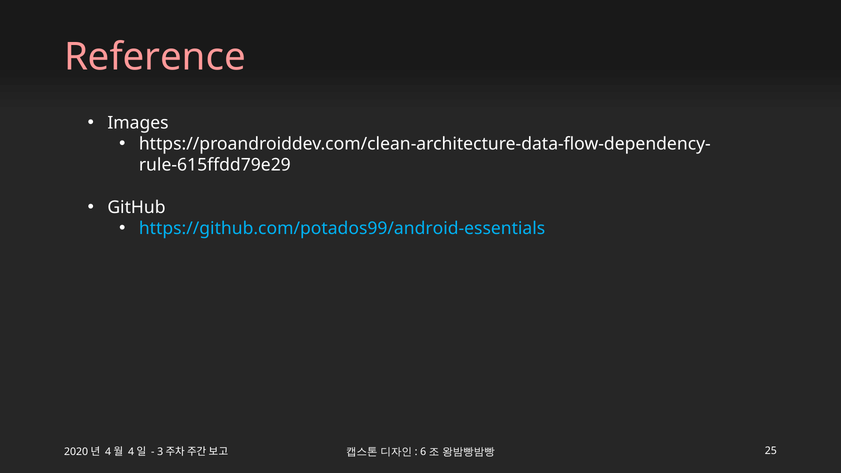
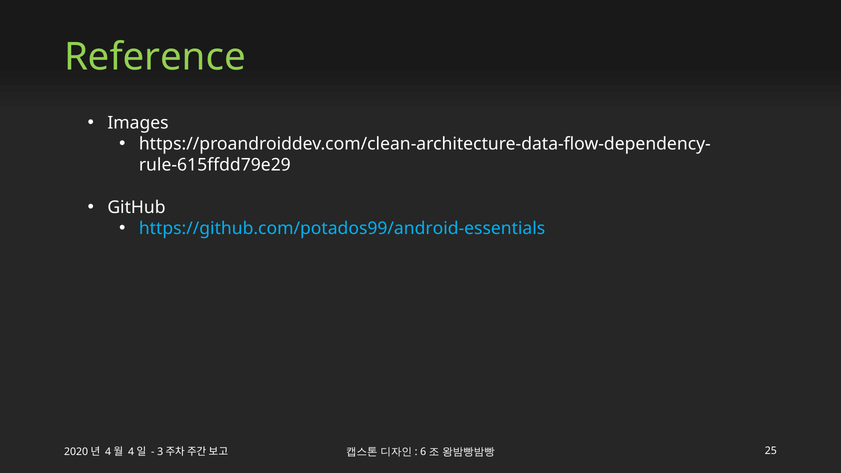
Reference colour: pink -> light green (155, 57)
